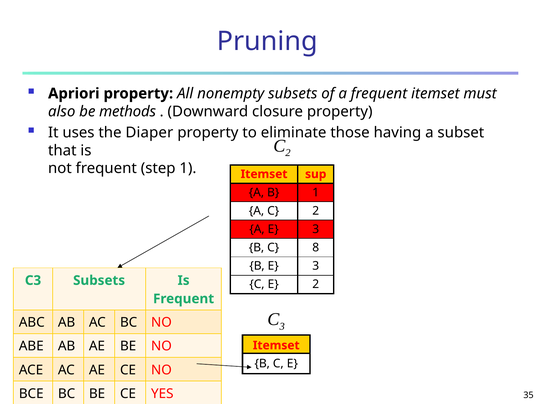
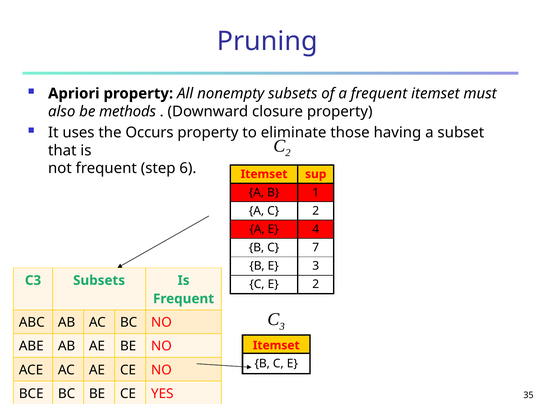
Diaper: Diaper -> Occurs (150, 133)
step 1: 1 -> 6 (188, 168)
A E 3: 3 -> 4 (316, 229)
8: 8 -> 7 (316, 248)
